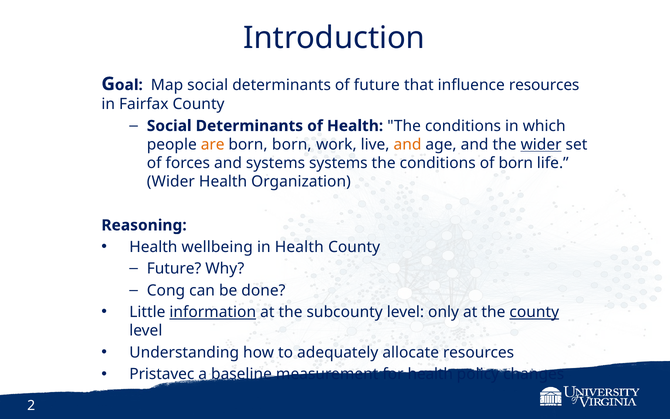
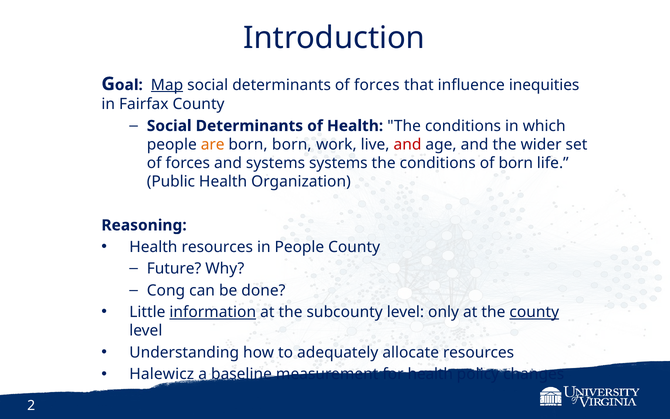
Map underline: none -> present (167, 85)
determinants of future: future -> forces (377, 85)
influence resources: resources -> inequities (544, 85)
and colour: orange -> red (408, 144)
wider underline: present -> none (541, 144)
Wider: Wider -> Public (171, 182)
Health wellbeing: wellbeing -> resources (217, 247)
in Health: Health -> People (299, 247)
Pristavec: Pristavec -> Halewicz (162, 374)
